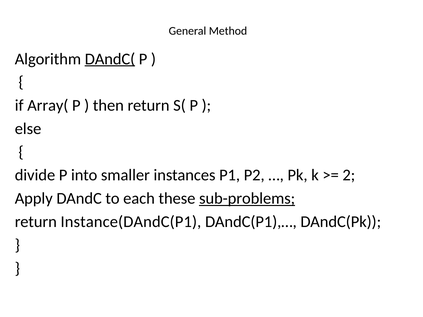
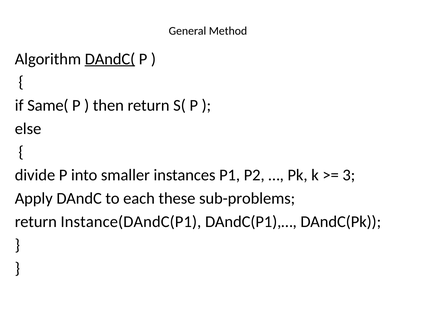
Array(: Array( -> Same( (48, 106)
2: 2 -> 3 (349, 175)
sub-problems underline: present -> none (247, 199)
